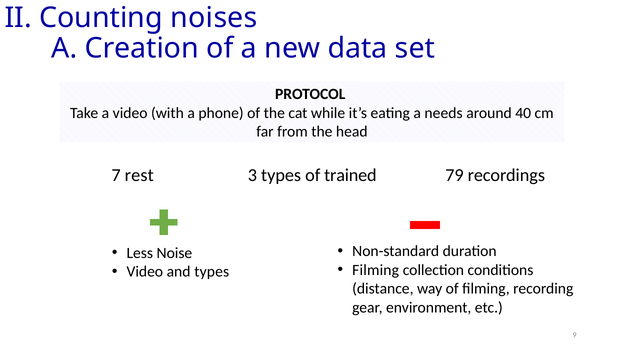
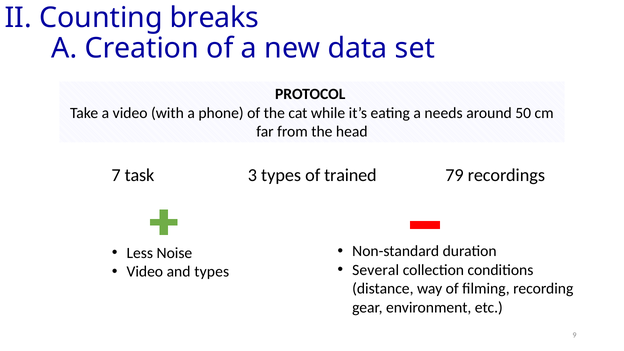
noises: noises -> breaks (214, 18)
40: 40 -> 50 (523, 113)
rest: rest -> task (139, 175)
Filming: Filming -> Several (376, 270)
